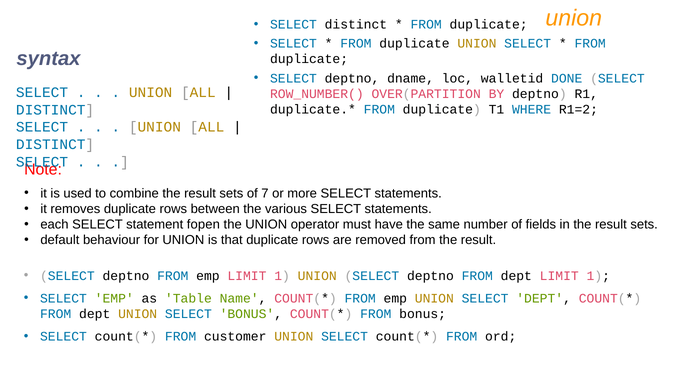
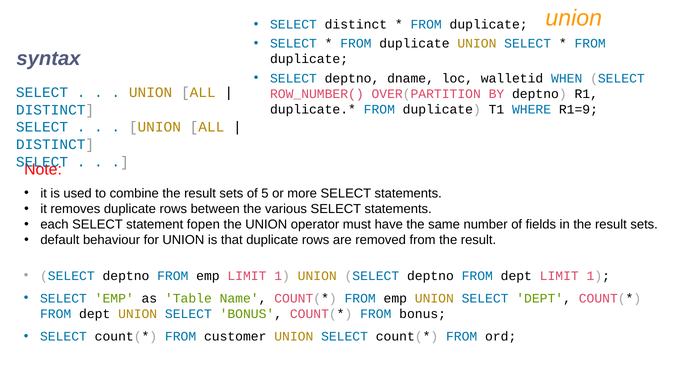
DONE: DONE -> WHEN (567, 78)
R1=2: R1=2 -> R1=9 (578, 110)
7: 7 -> 5 (265, 193)
